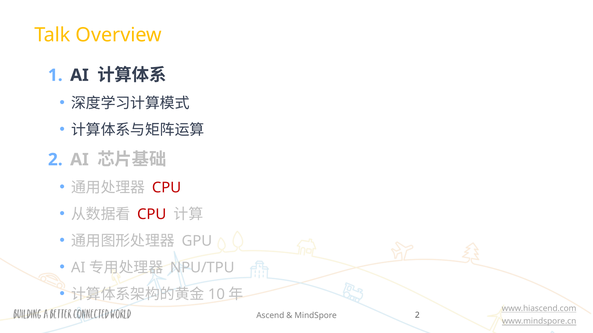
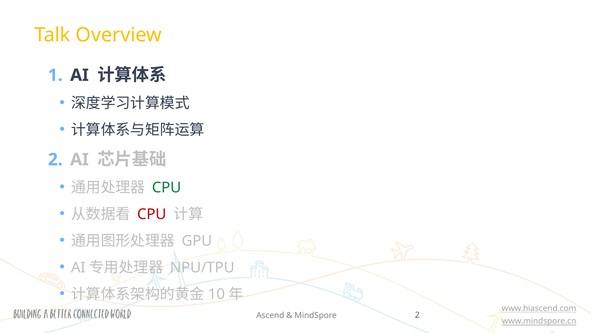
CPU colour: red -> green (167, 188)
